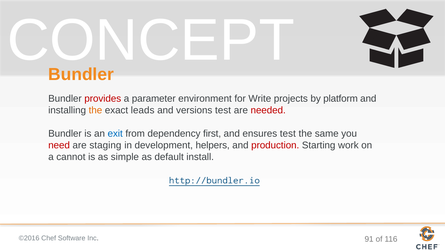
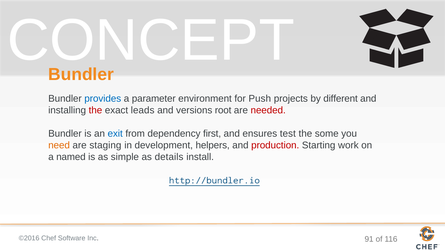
provides colour: red -> blue (103, 99)
Write: Write -> Push (260, 99)
platform: platform -> different (341, 99)
the colour: orange -> red (95, 110)
versions test: test -> root (223, 110)
same: same -> some (327, 134)
need colour: red -> orange (59, 145)
cannot: cannot -> named (71, 157)
default: default -> details (169, 157)
